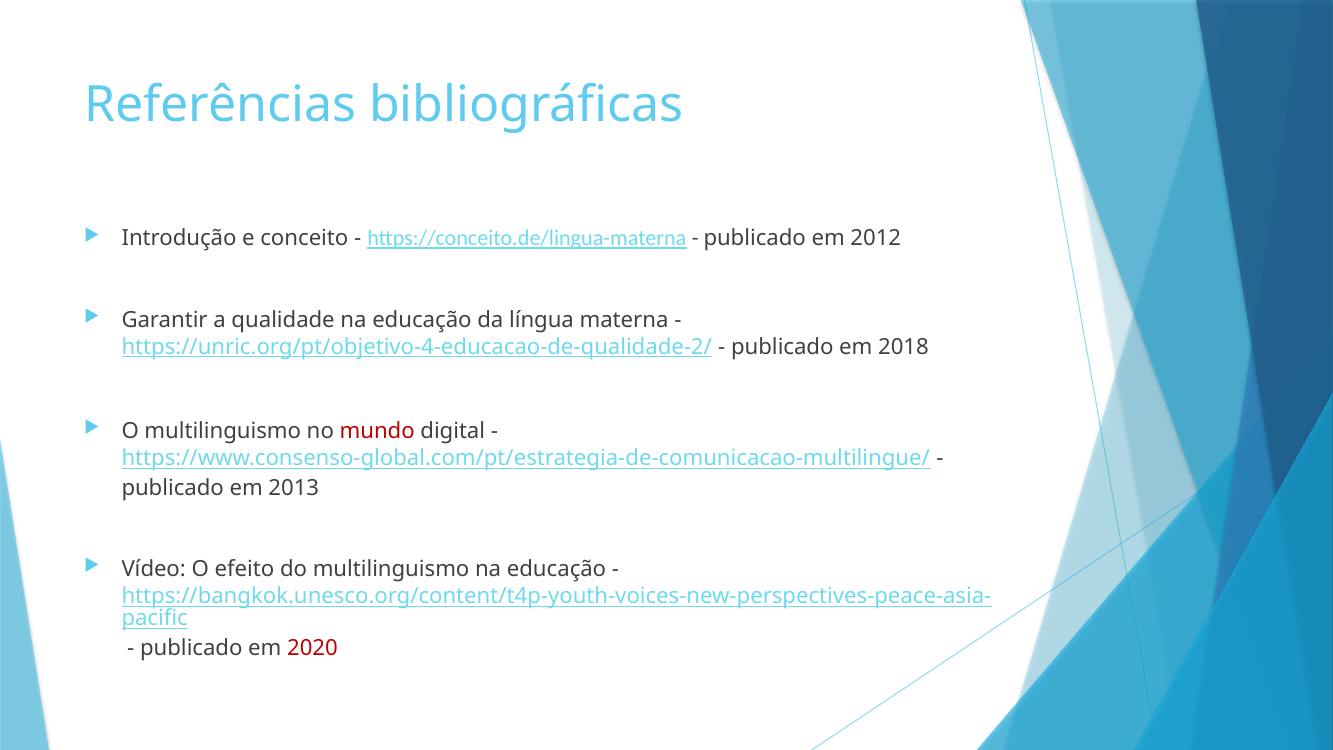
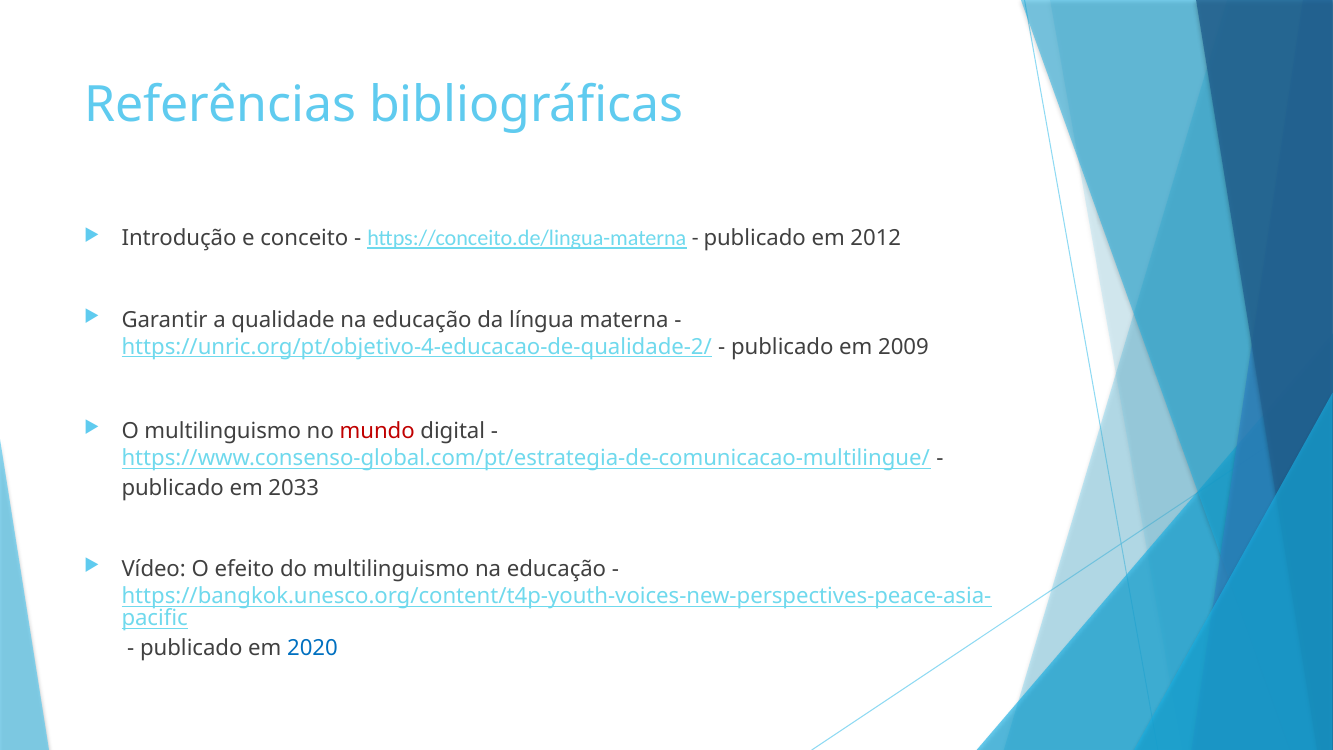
2018: 2018 -> 2009 (903, 347)
2013: 2013 -> 2033 (294, 488)
2020 colour: red -> blue (312, 648)
